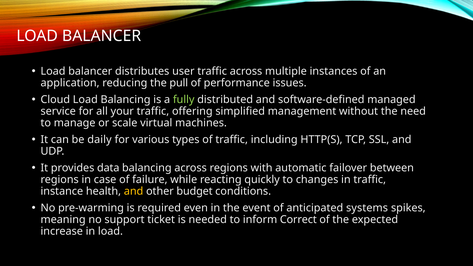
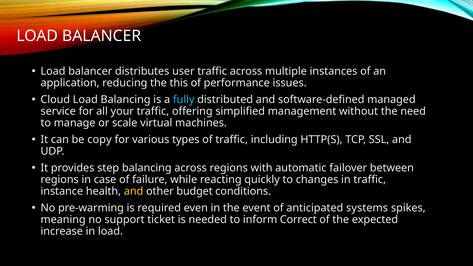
pull: pull -> this (179, 83)
fully colour: light green -> light blue (184, 100)
daily: daily -> copy (99, 140)
data: data -> step (108, 168)
